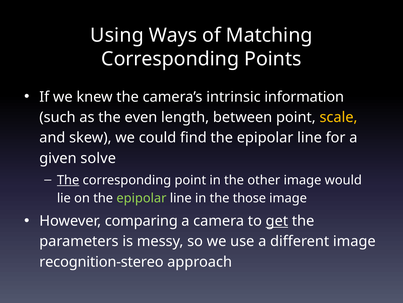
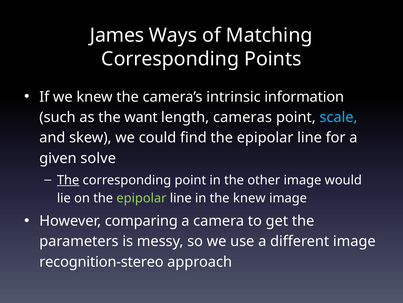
Using: Using -> James (117, 35)
even: even -> want (141, 117)
between: between -> cameras (243, 117)
scale colour: yellow -> light blue (338, 117)
the those: those -> knew (249, 198)
get underline: present -> none (277, 220)
